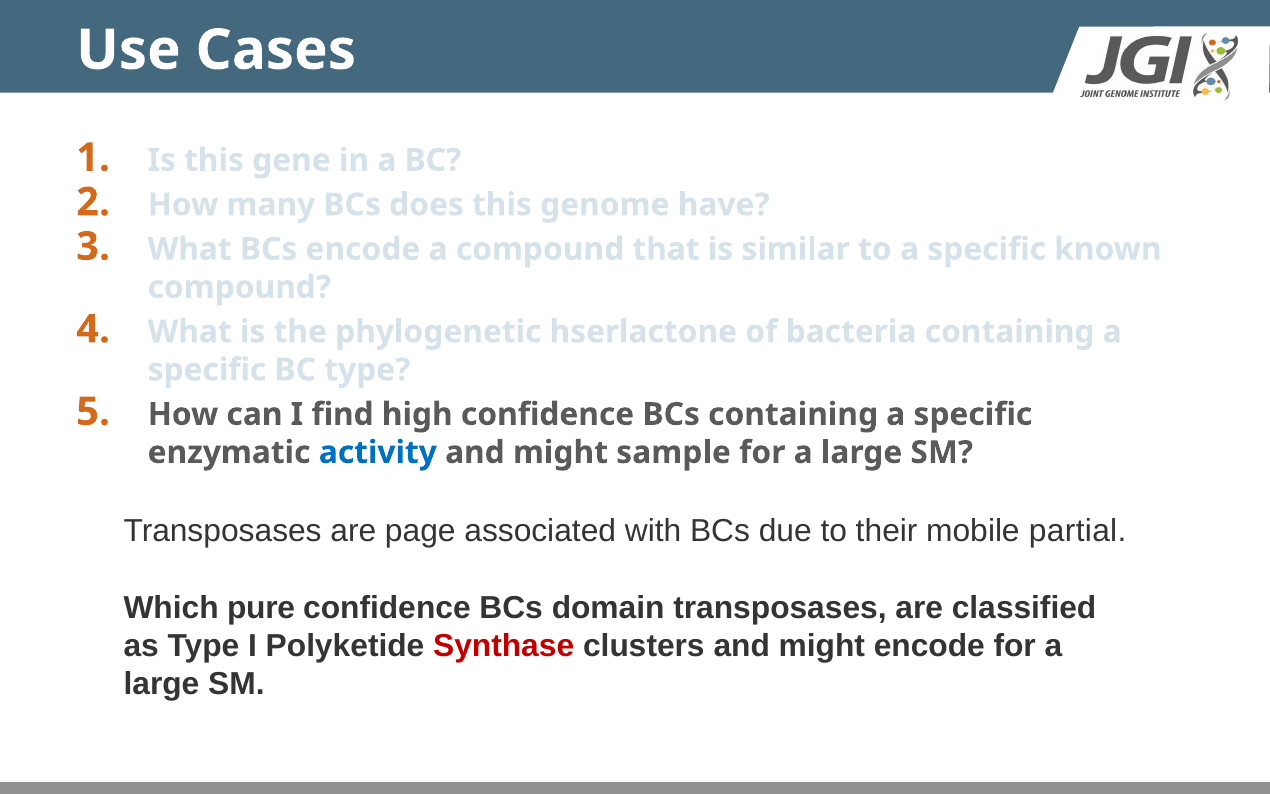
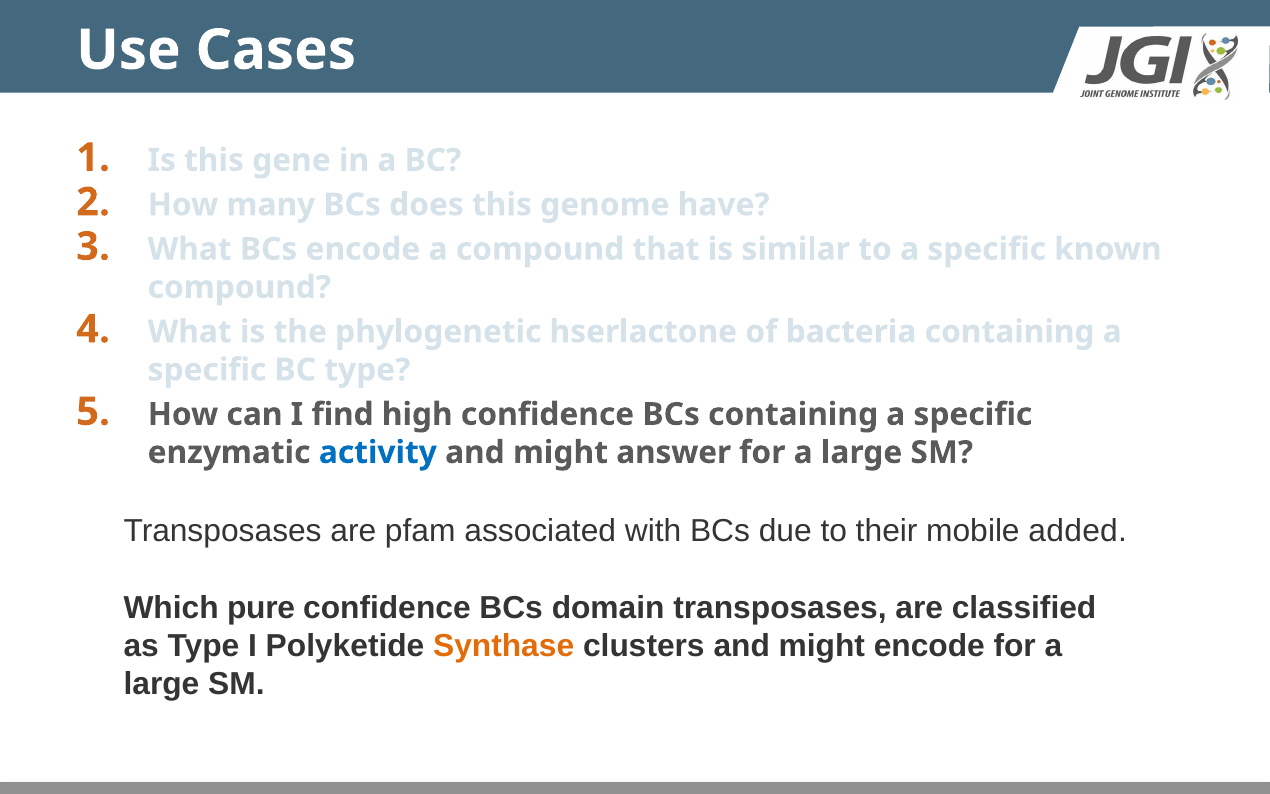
sample: sample -> answer (674, 452)
page: page -> pfam (420, 531)
partial: partial -> added (1078, 531)
Synthase colour: red -> orange (504, 646)
